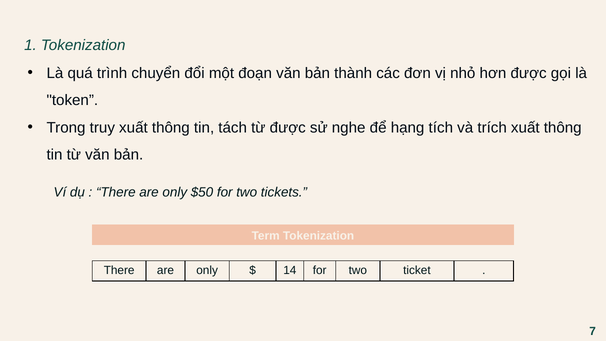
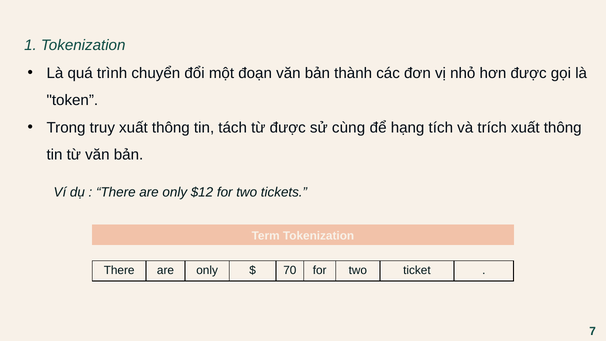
nghe: nghe -> cùng (349, 128)
$50: $50 -> $12 (202, 192)
14: 14 -> 70 (290, 271)
